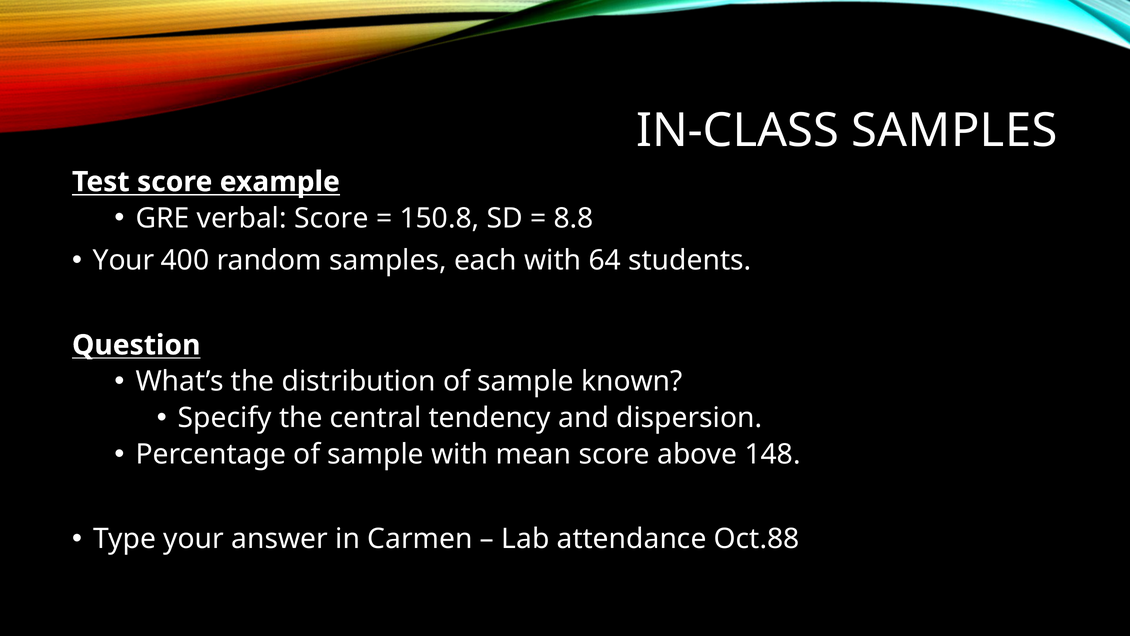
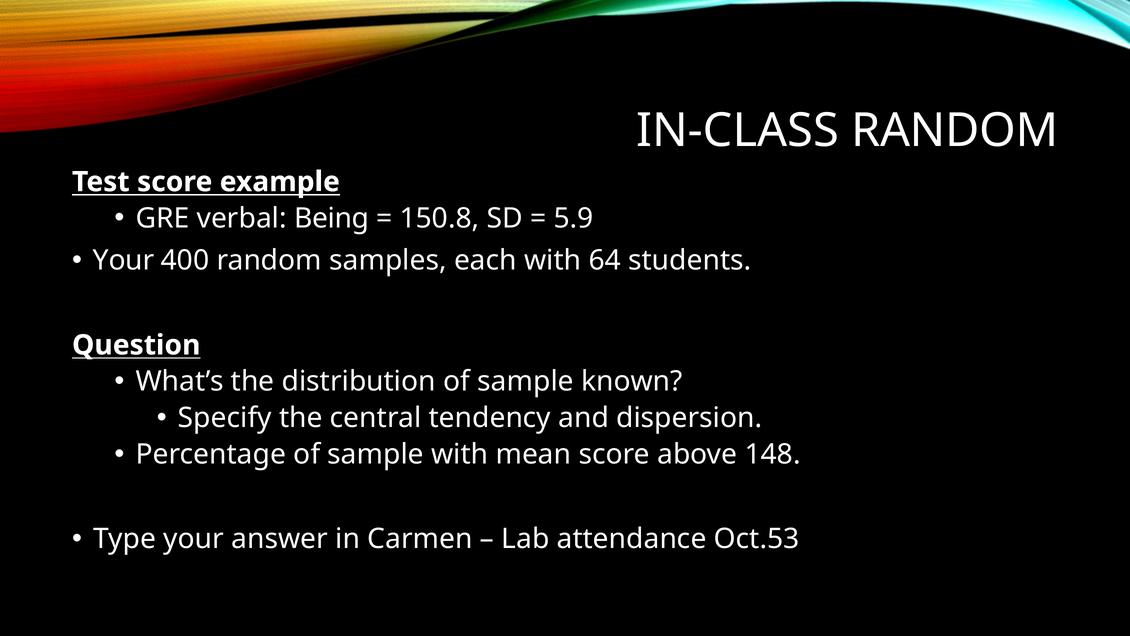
IN-CLASS SAMPLES: SAMPLES -> RANDOM (955, 130)
verbal Score: Score -> Being (332, 218)
8.8: 8.8 -> 5.9 (574, 218)
Oct.88: Oct.88 -> Oct.53 (757, 539)
